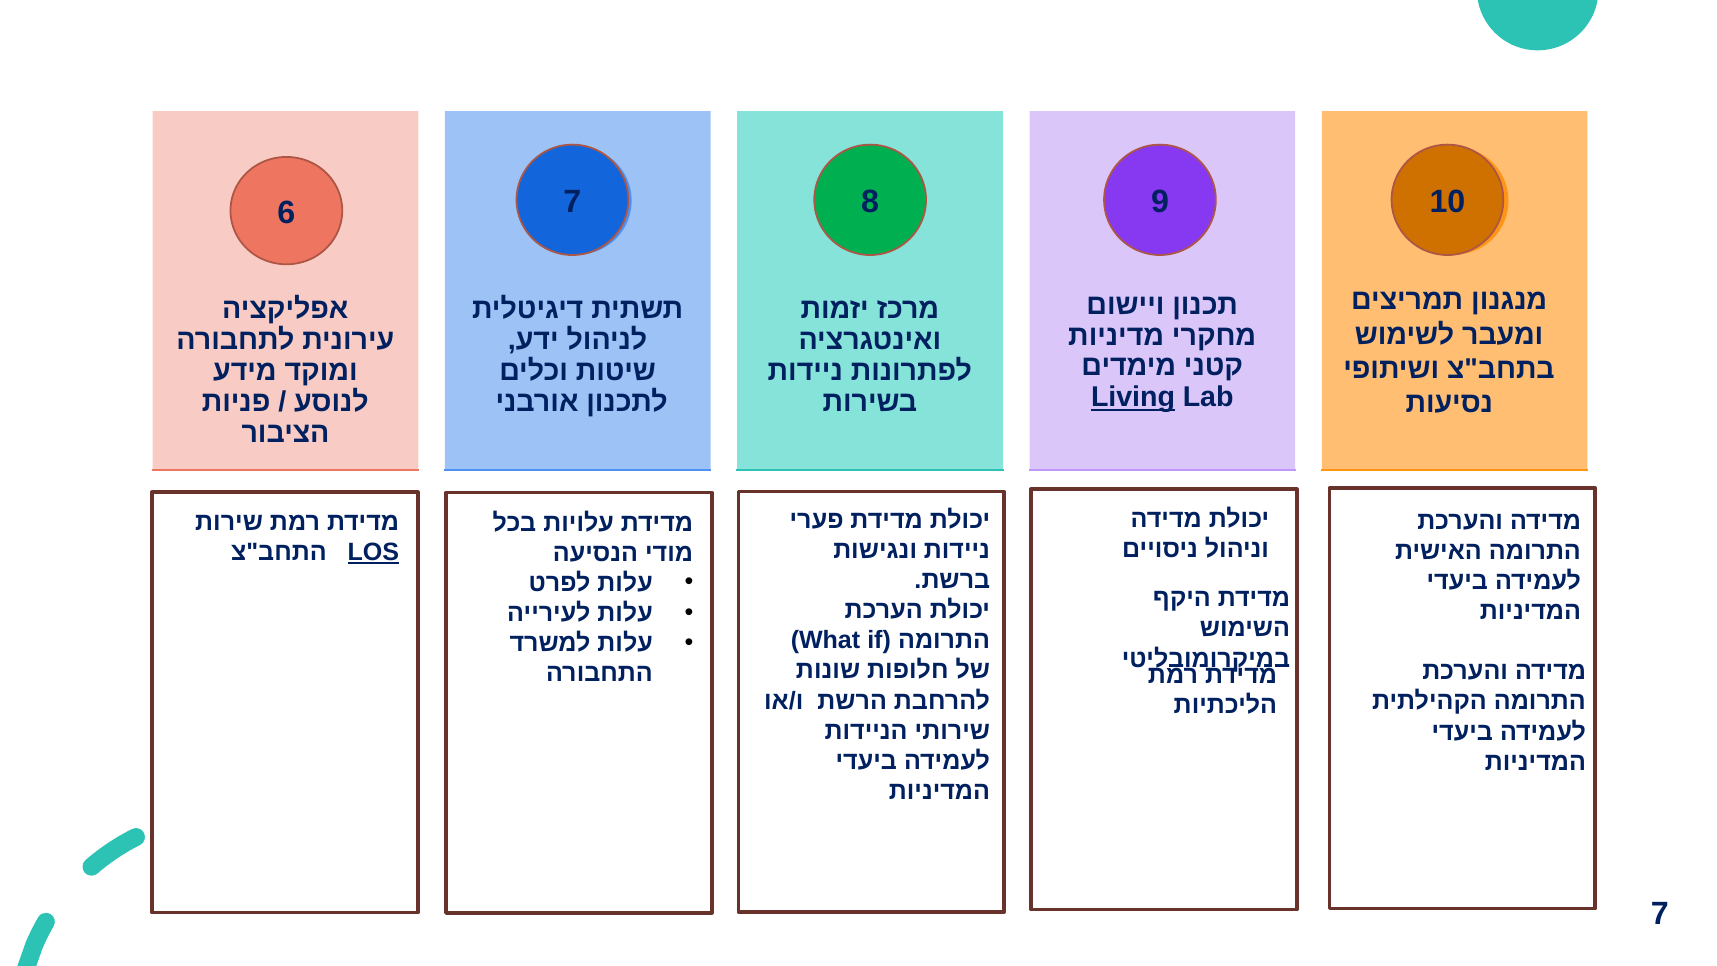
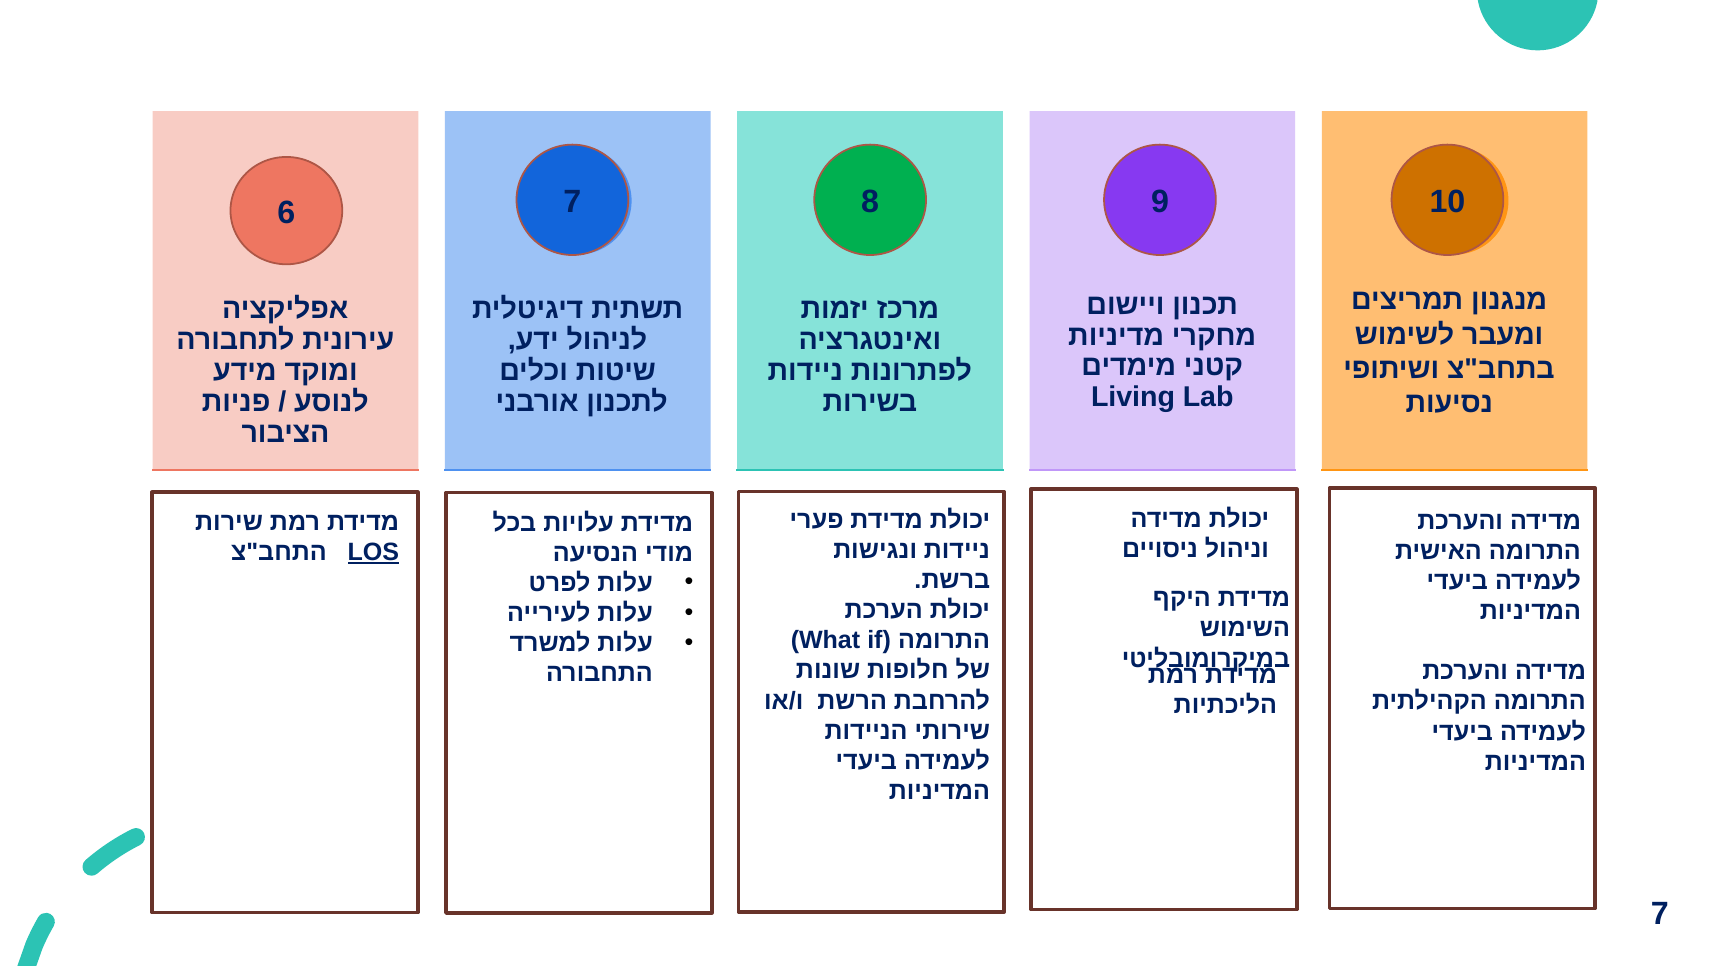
Living underline: present -> none (1133, 397)
